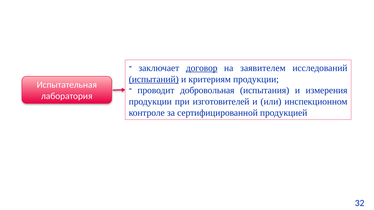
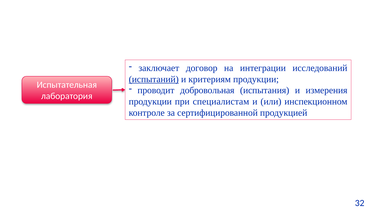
договор underline: present -> none (202, 68)
заявителем: заявителем -> интеграции (263, 68)
изготовителей: изготовителей -> специалистам (221, 102)
